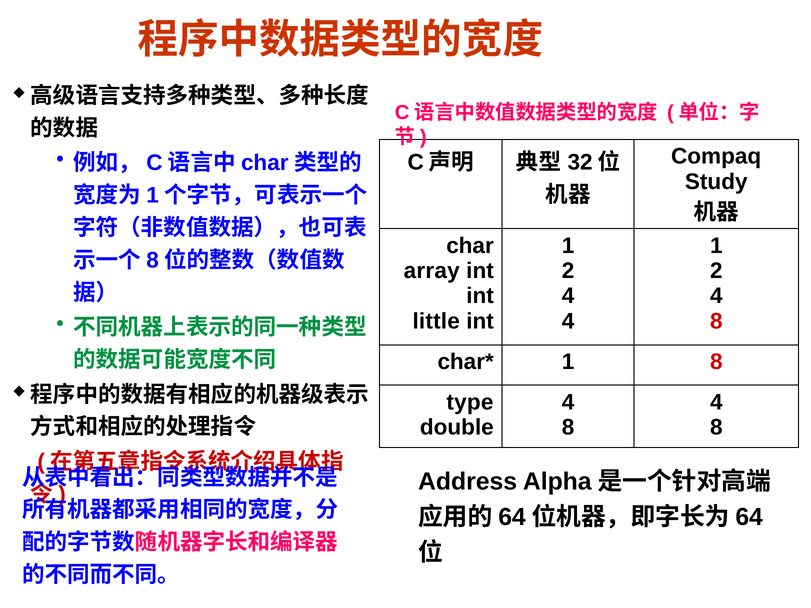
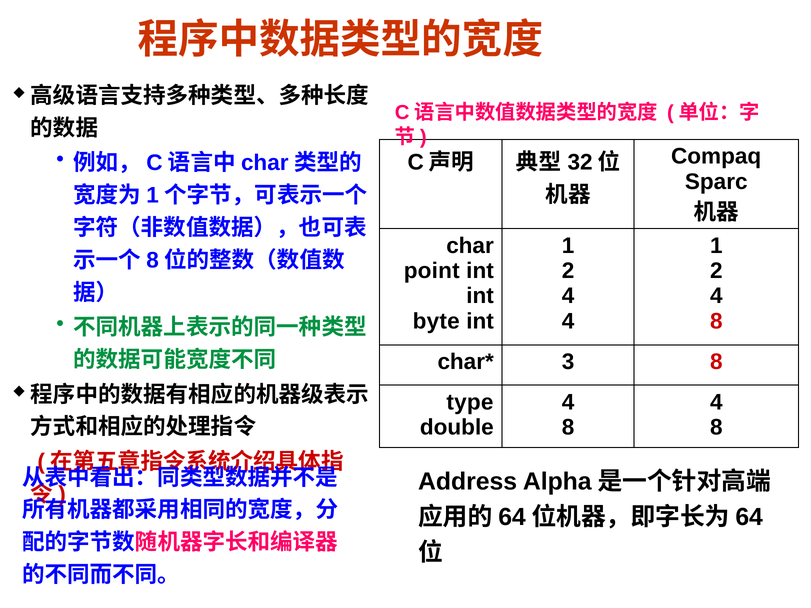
Study: Study -> Sparc (716, 182)
array: array -> point (432, 271)
little: little -> byte (436, 321)
1: 1 -> 3 (568, 362)
